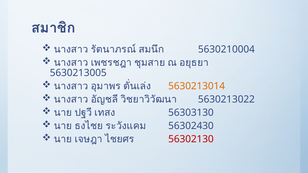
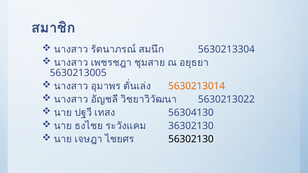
5630210004: 5630210004 -> 5630213304 (226, 49)
56303130: 56303130 -> 56304130 (191, 113)
56302430: 56302430 -> 36302130 (191, 126)
56302130 colour: red -> black (191, 139)
